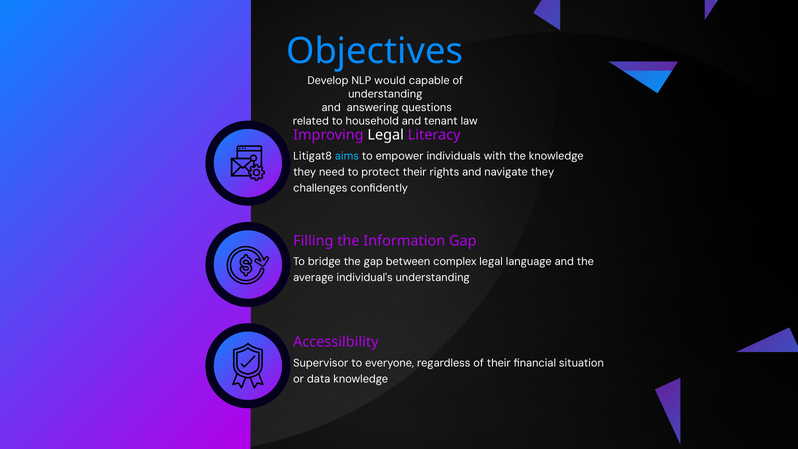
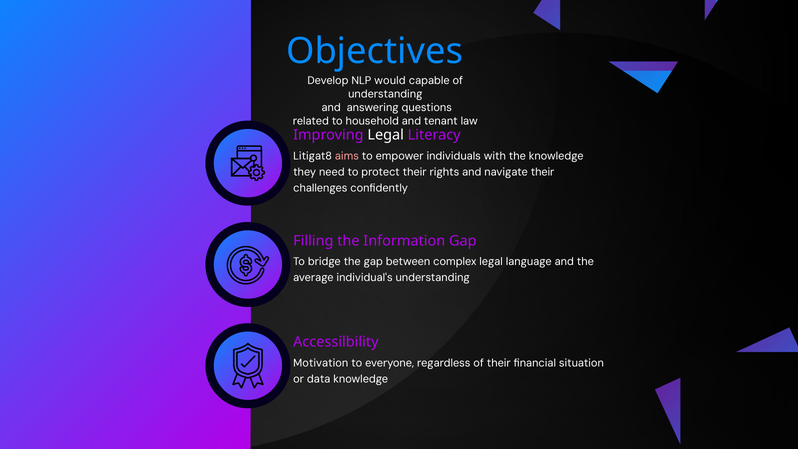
aims colour: light blue -> pink (347, 156)
navigate they: they -> their (543, 172)
Supervisor: Supervisor -> Motivation (321, 363)
